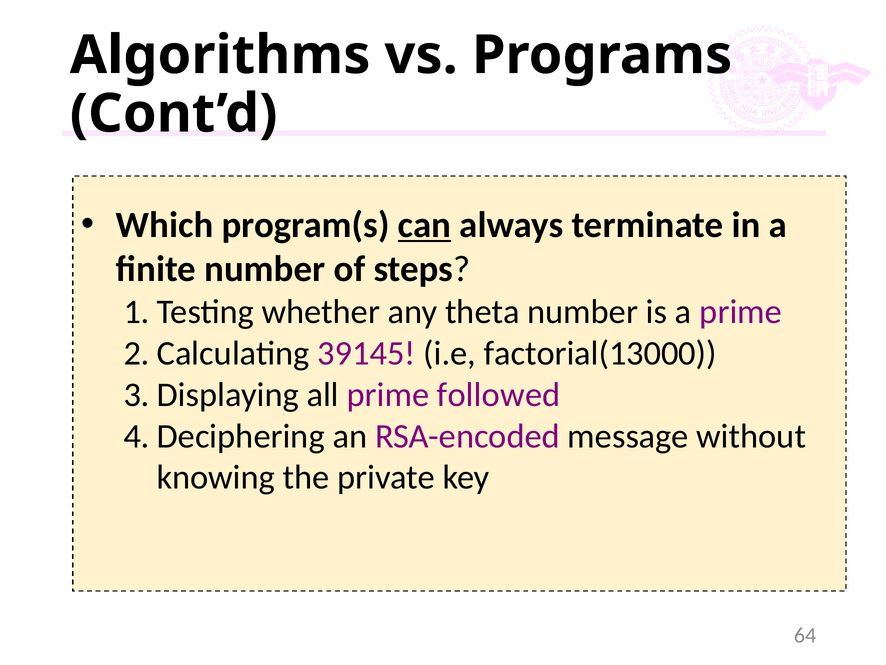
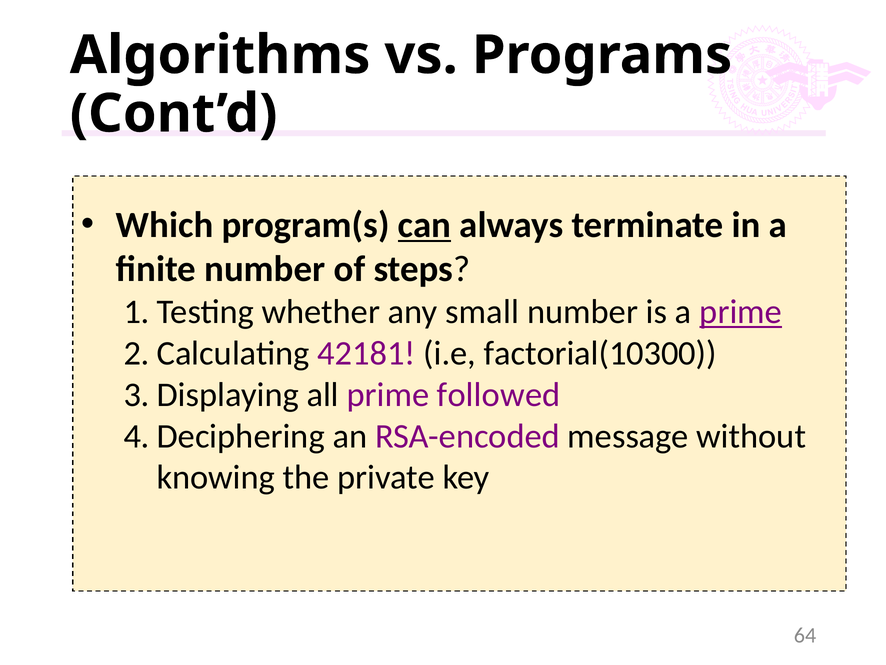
theta: theta -> small (482, 312)
prime underline: none -> present (741, 312)
39145: 39145 -> 42181 (366, 353)
factorial(13000: factorial(13000 -> factorial(10300 (600, 353)
